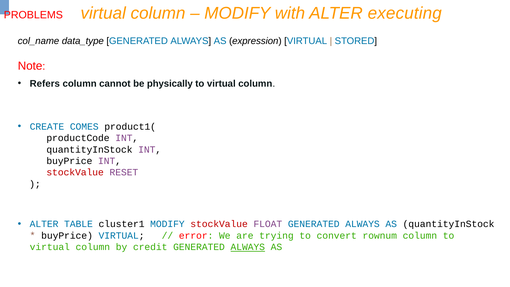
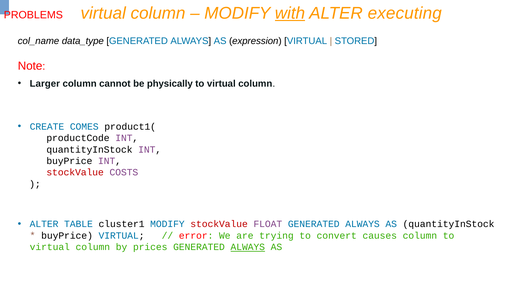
with underline: none -> present (290, 13)
Refers: Refers -> Larger (45, 84)
RESET: RESET -> COSTS (124, 172)
rownum: rownum -> causes (380, 236)
credit: credit -> prices (150, 247)
